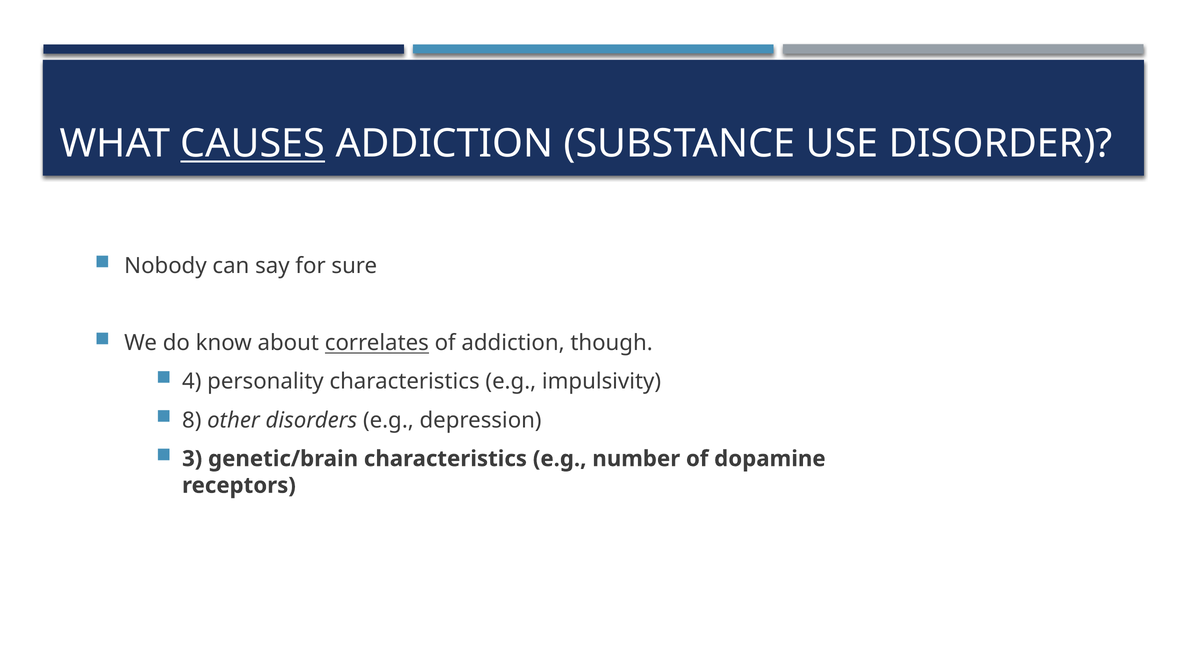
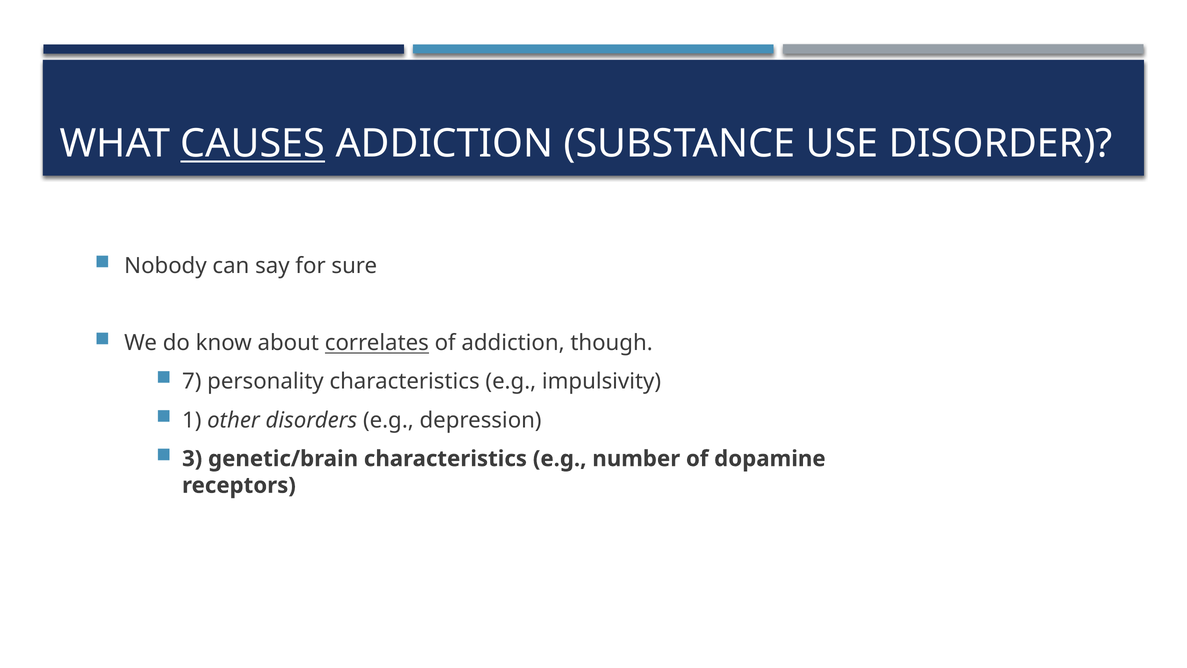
4: 4 -> 7 (192, 381)
8: 8 -> 1 (192, 420)
